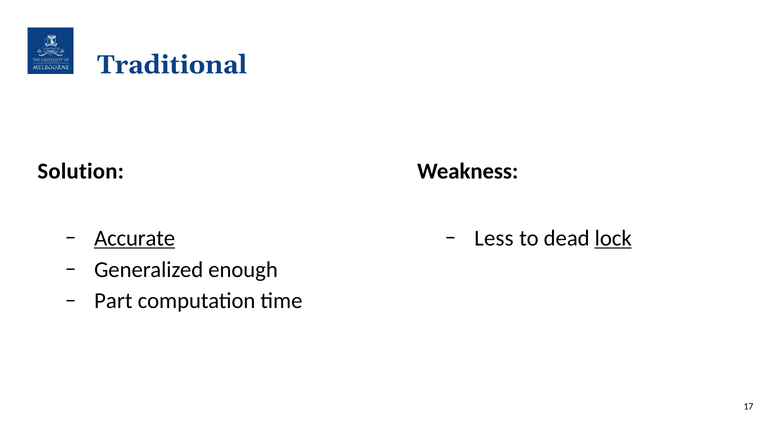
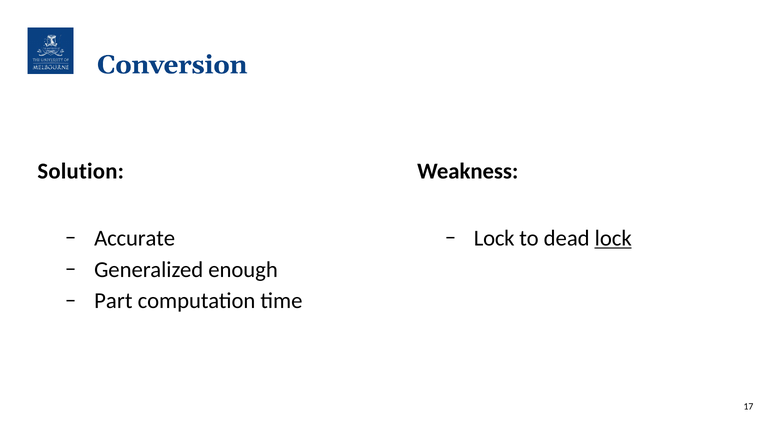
Traditional: Traditional -> Conversion (172, 65)
Accurate underline: present -> none (135, 238)
Less: Less -> Lock (494, 238)
